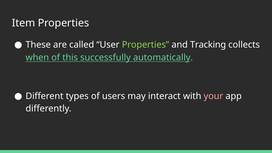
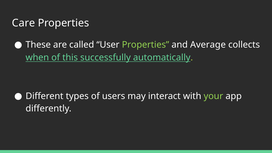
Item: Item -> Care (24, 23)
Tracking: Tracking -> Average (208, 45)
your colour: pink -> light green (213, 96)
